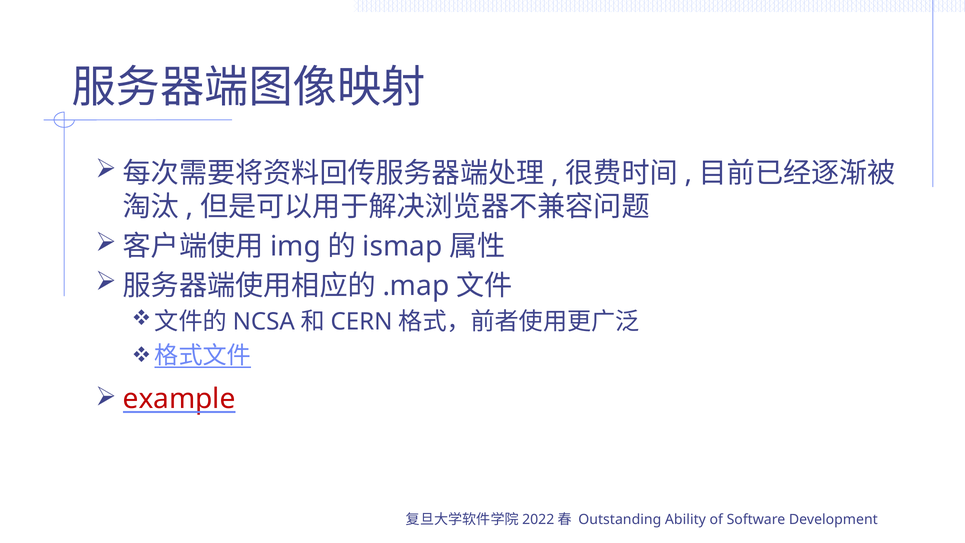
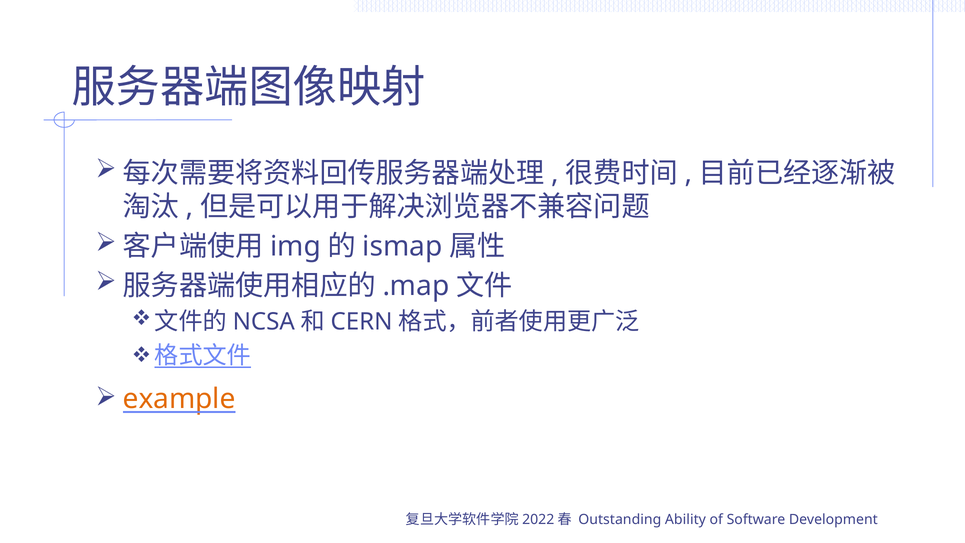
example colour: red -> orange (179, 399)
